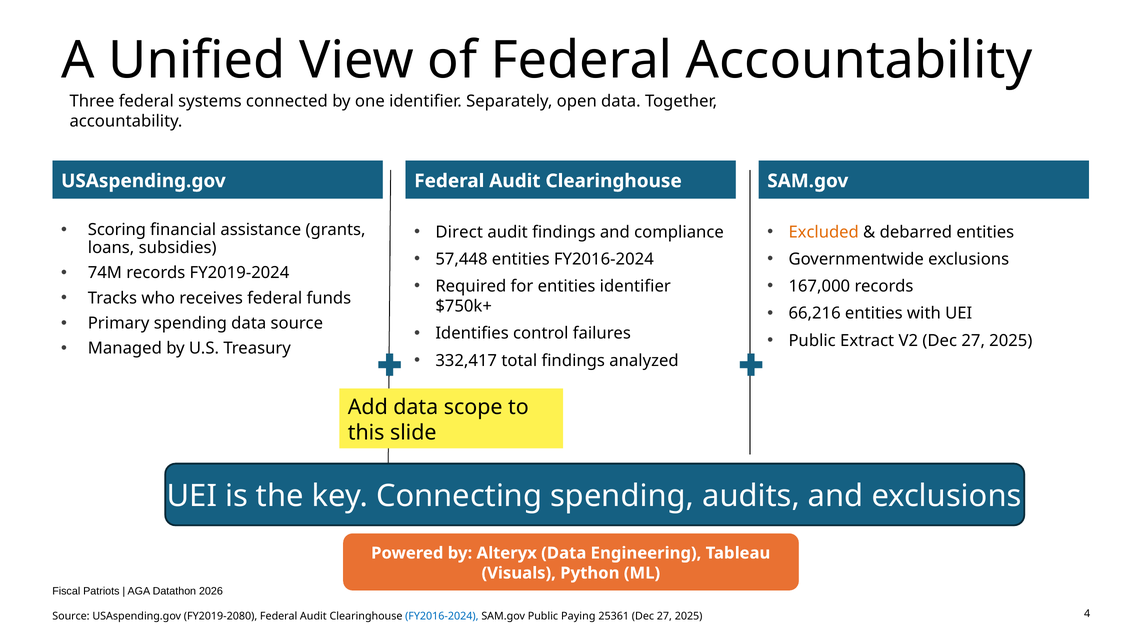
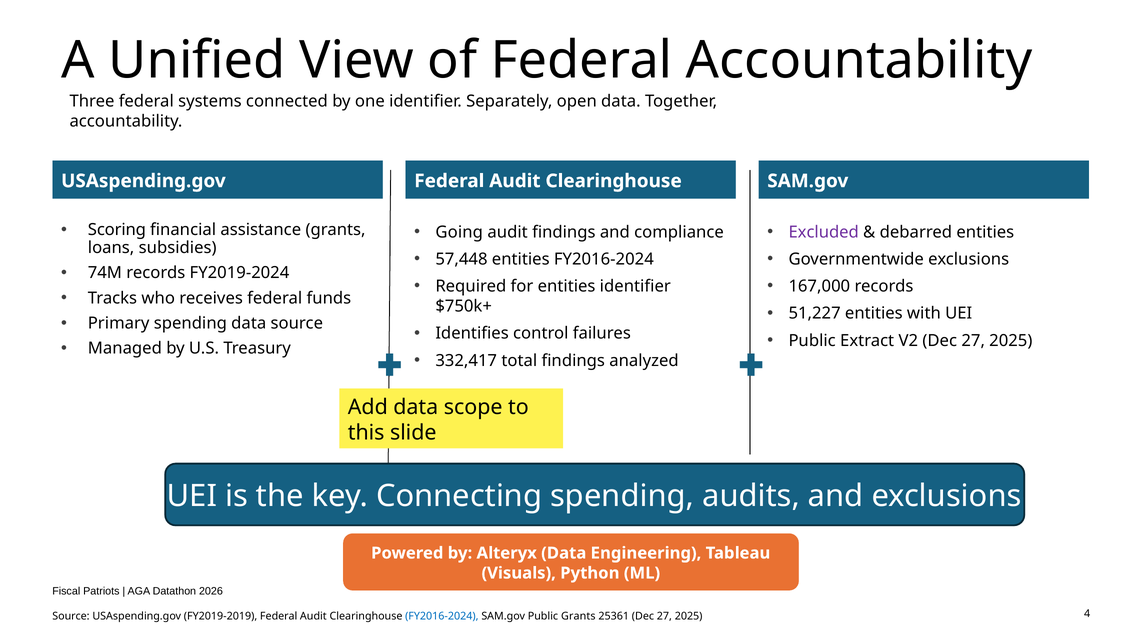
Direct: Direct -> Going (459, 232)
Excluded colour: orange -> purple (824, 232)
66,216: 66,216 -> 51,227 (815, 314)
FY2019-2080: FY2019-2080 -> FY2019-2019 (221, 616)
Public Paying: Paying -> Grants (578, 616)
